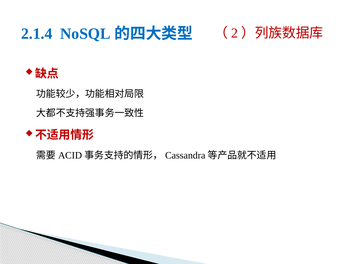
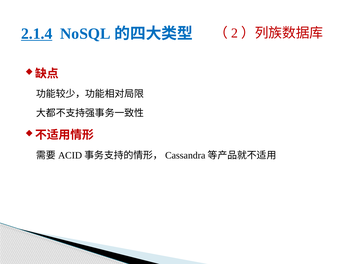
2.1.4 underline: none -> present (37, 34)
